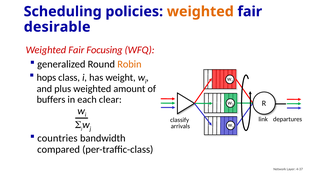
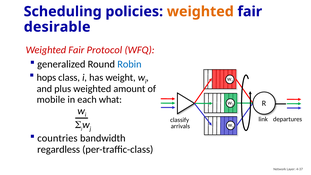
Focusing: Focusing -> Protocol (104, 50)
Robin colour: orange -> blue (129, 64)
buffers: buffers -> mobile (51, 100)
clear: clear -> what (110, 100)
compared: compared -> regardless (59, 149)
